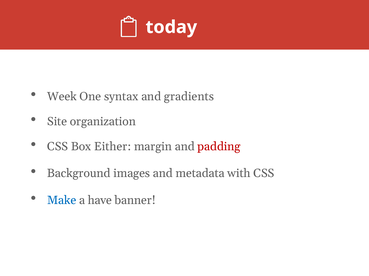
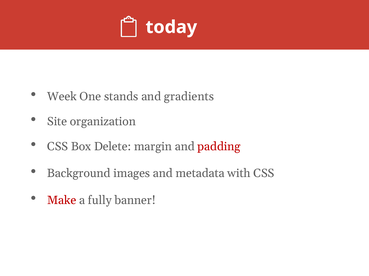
syntax: syntax -> stands (121, 97)
Either: Either -> Delete (113, 147)
Make colour: blue -> red (62, 201)
have: have -> fully (100, 201)
